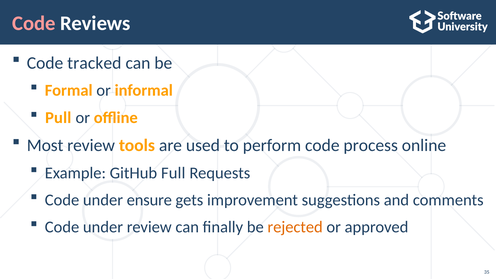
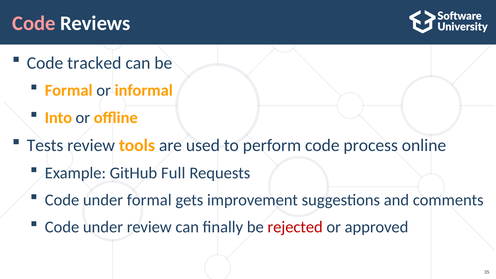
Pull: Pull -> Into (58, 118)
Most: Most -> Tests (45, 145)
under ensure: ensure -> formal (149, 200)
rejected colour: orange -> red (295, 227)
